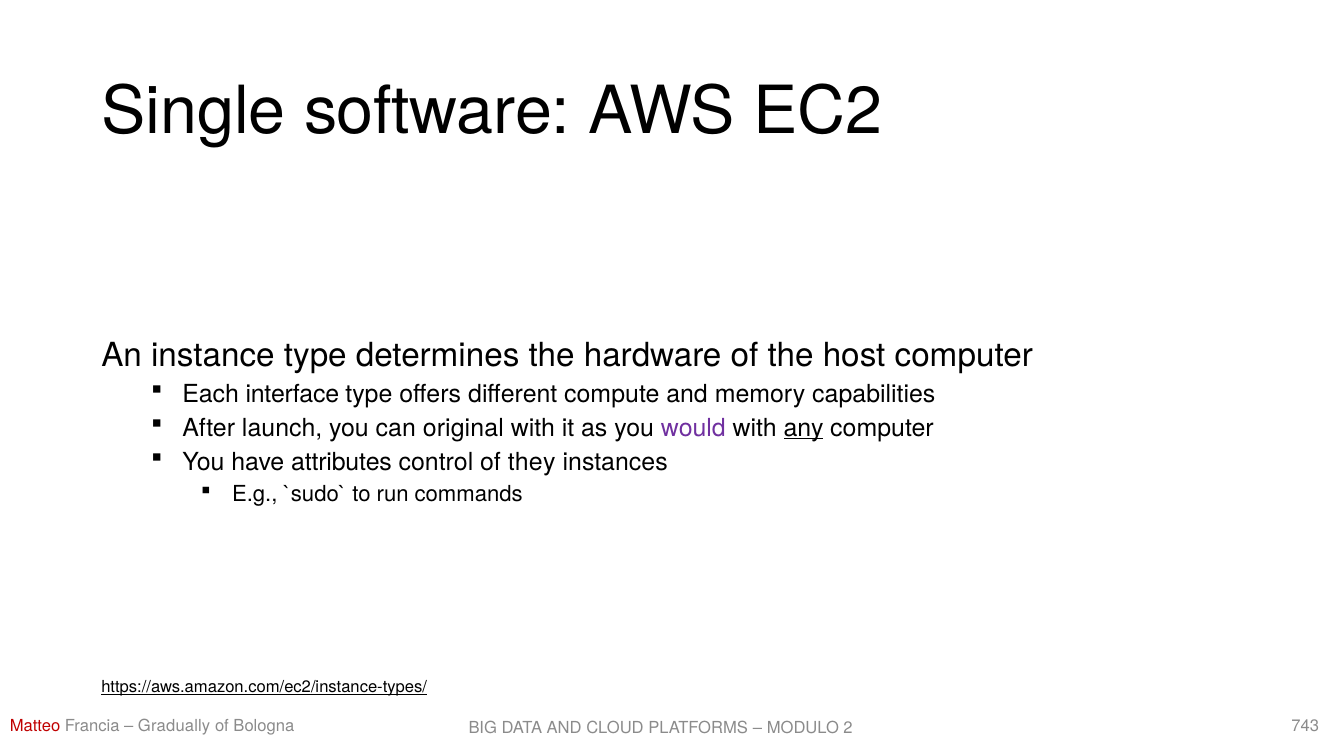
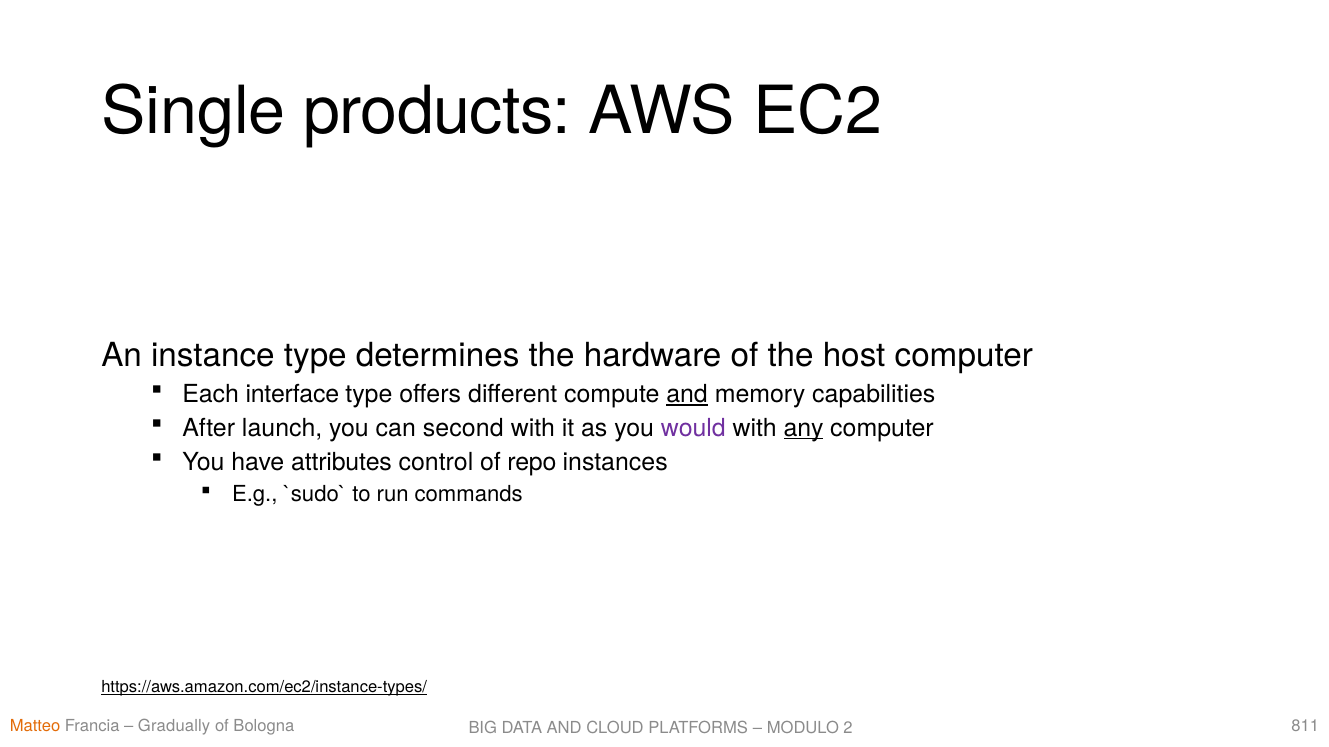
software: software -> products (437, 112)
and underline: none -> present (687, 395)
original: original -> second (463, 428)
they: they -> repo (532, 462)
Matteo colour: red -> orange (35, 727)
743: 743 -> 811 (1305, 727)
